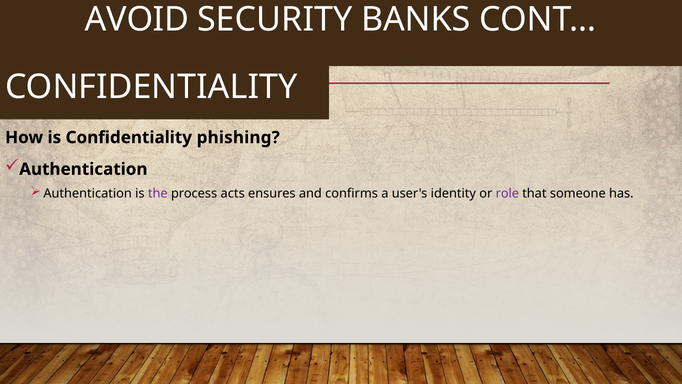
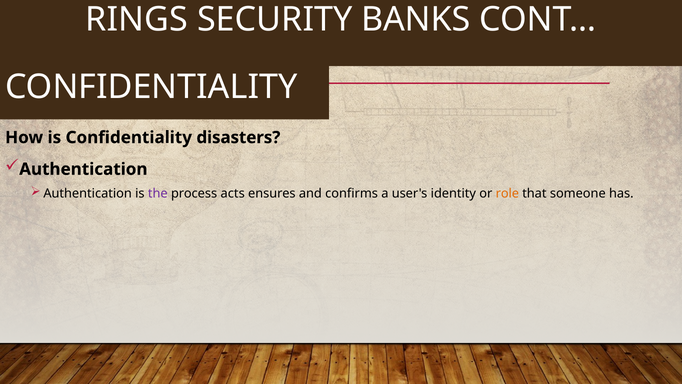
AVOID: AVOID -> RINGS (137, 19)
phishing: phishing -> disasters (238, 137)
role colour: purple -> orange (507, 193)
